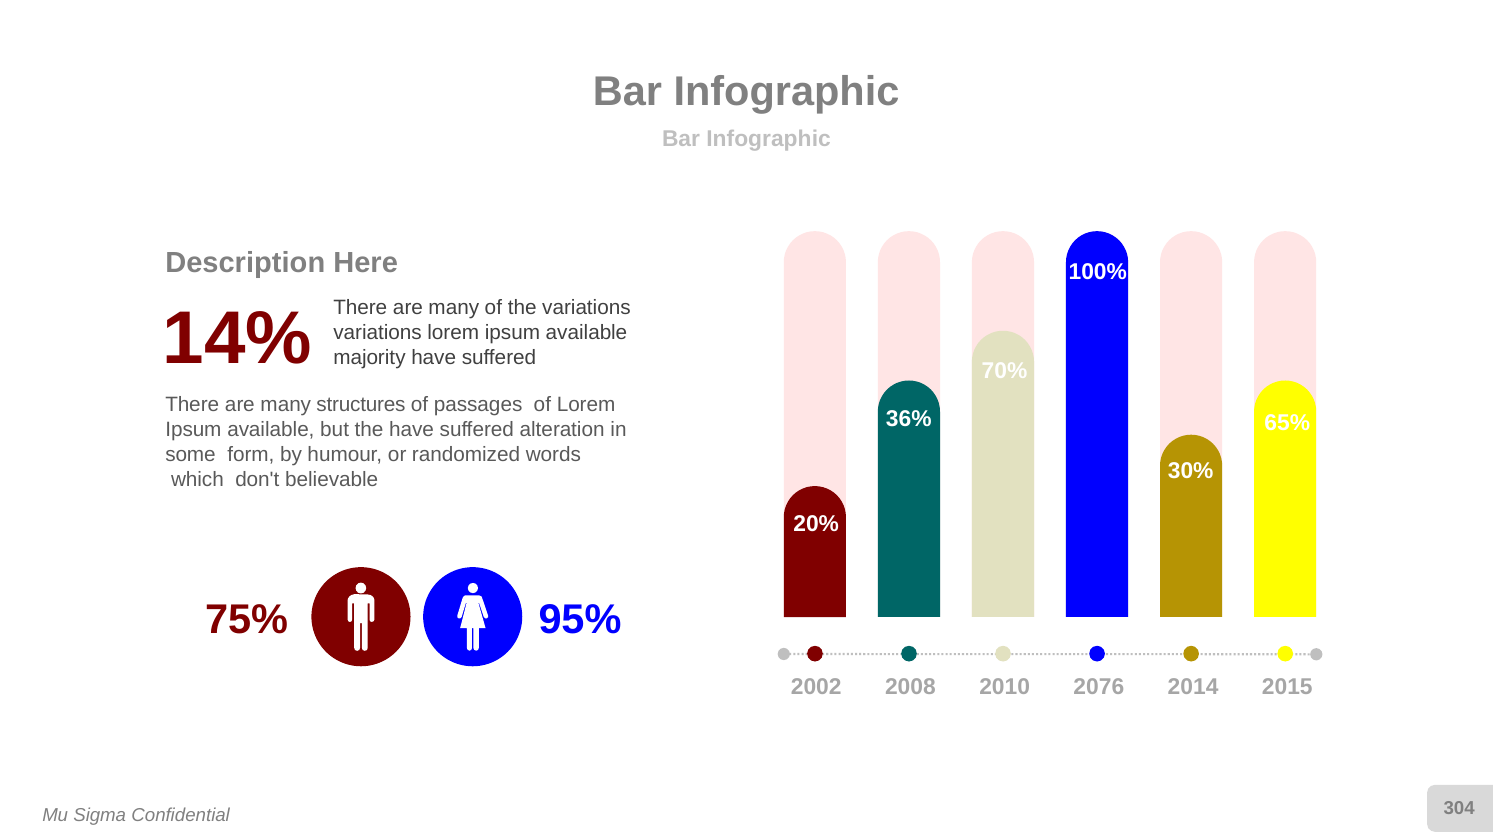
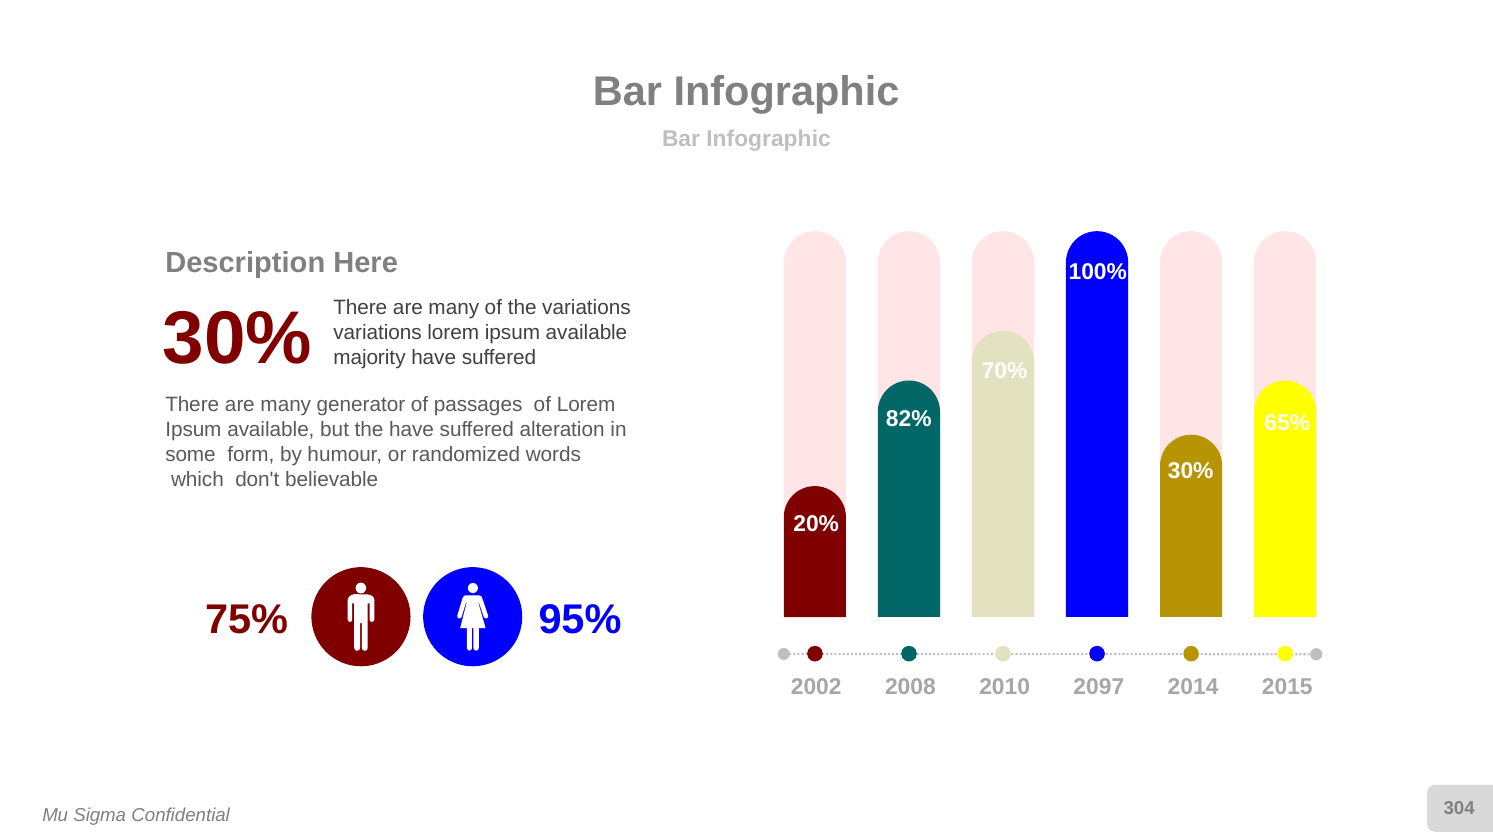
14%: 14% -> 30% (238, 339)
structures: structures -> generator (361, 404)
36%: 36% -> 82% (909, 419)
2076: 2076 -> 2097 (1099, 687)
